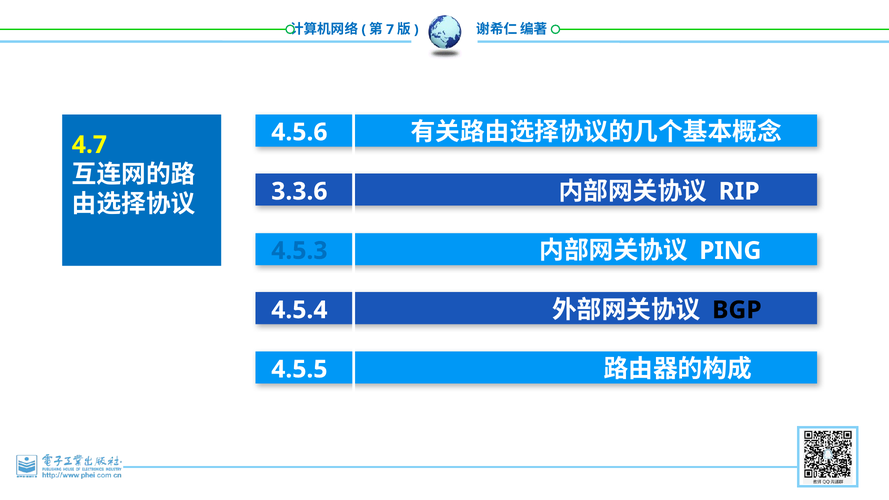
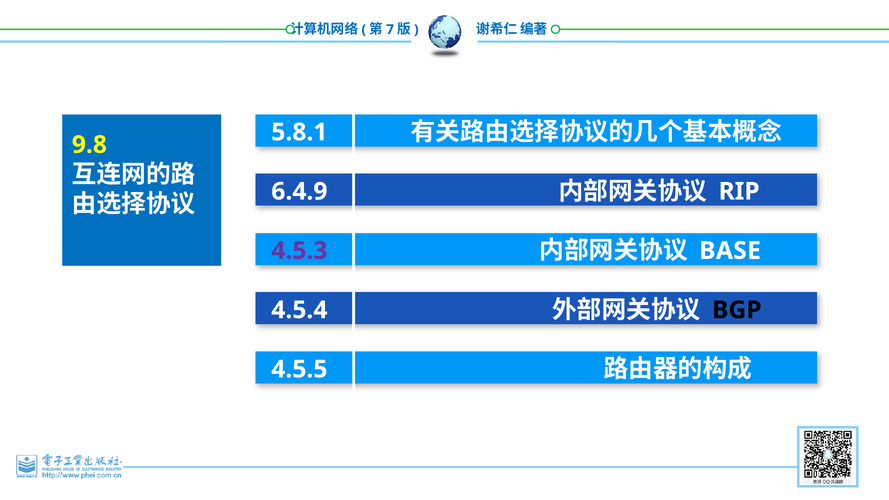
4.5.6: 4.5.6 -> 5.8.1 (299, 132)
4.7: 4.7 -> 9.8 (89, 145)
3.3.6: 3.3.6 -> 6.4.9 (299, 191)
4.5.3 colour: blue -> purple (299, 251)
PING: PING -> BASE (730, 251)
